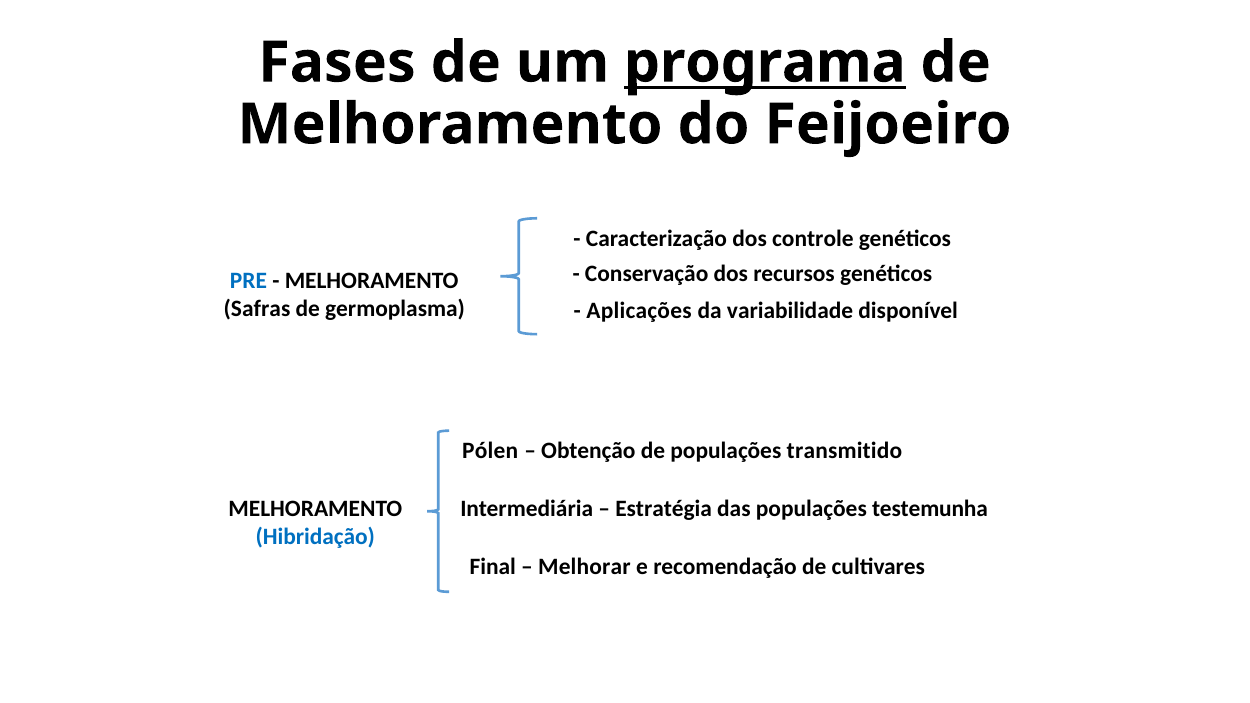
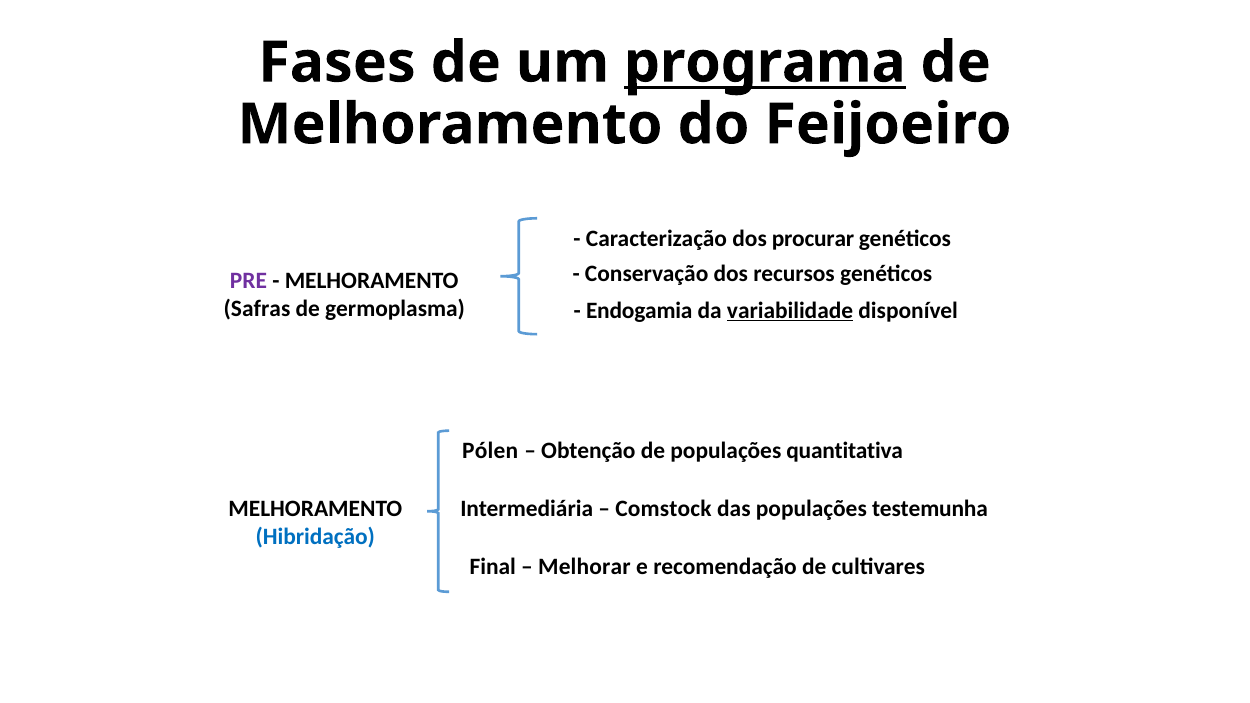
controle: controle -> procurar (813, 239)
PRE colour: blue -> purple (248, 281)
Aplicações: Aplicações -> Endogamia (639, 311)
variabilidade underline: none -> present (790, 311)
transmitido: transmitido -> quantitativa (845, 451)
Estratégia: Estratégia -> Comstock (663, 508)
